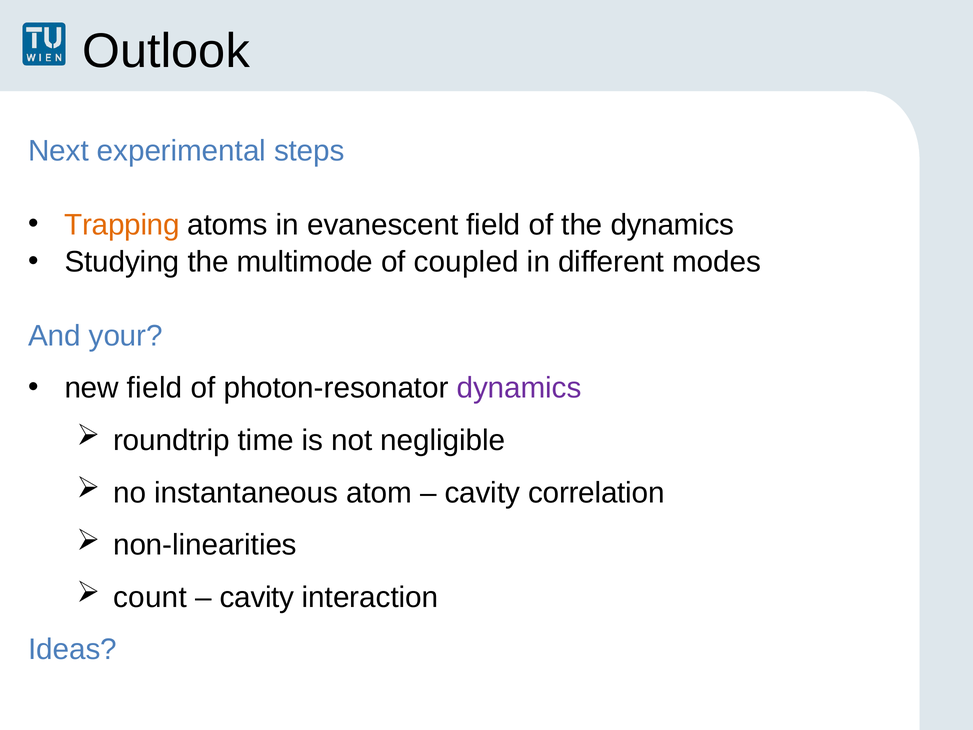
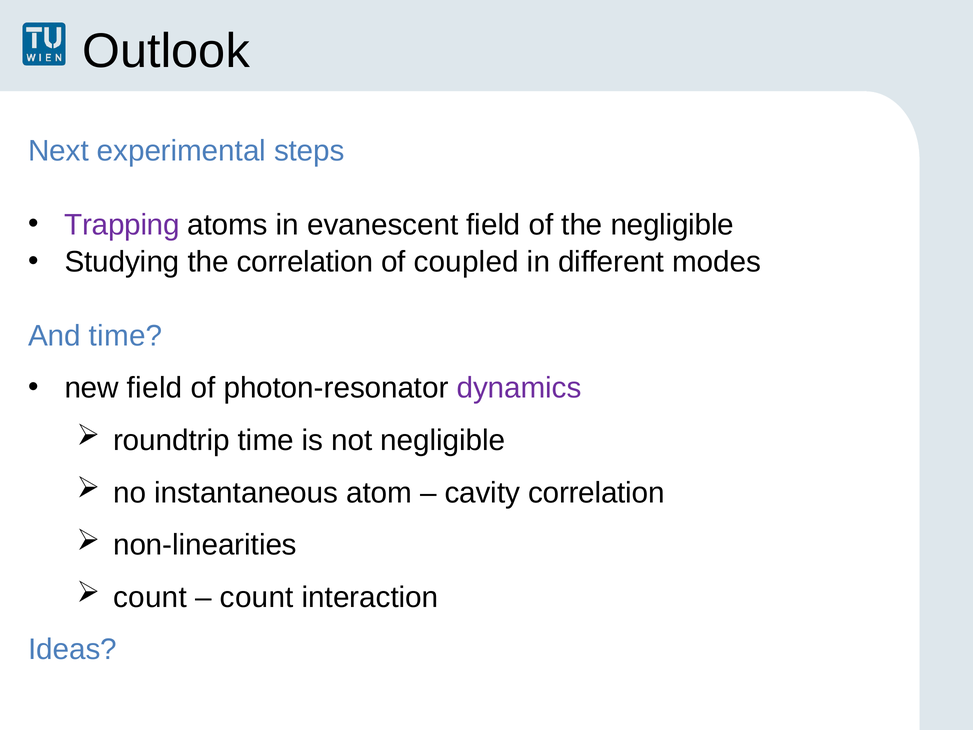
Trapping colour: orange -> purple (122, 225)
the dynamics: dynamics -> negligible (672, 225)
the multimode: multimode -> correlation (305, 262)
And your: your -> time (126, 336)
cavity: cavity -> count (257, 597)
